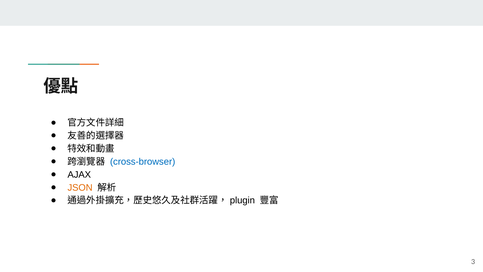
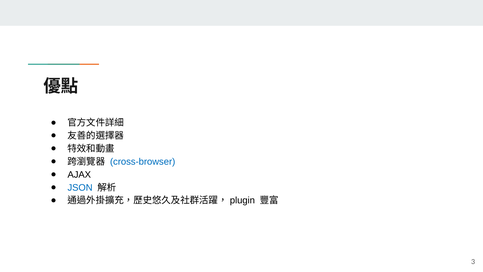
JSON colour: orange -> blue (80, 187)
